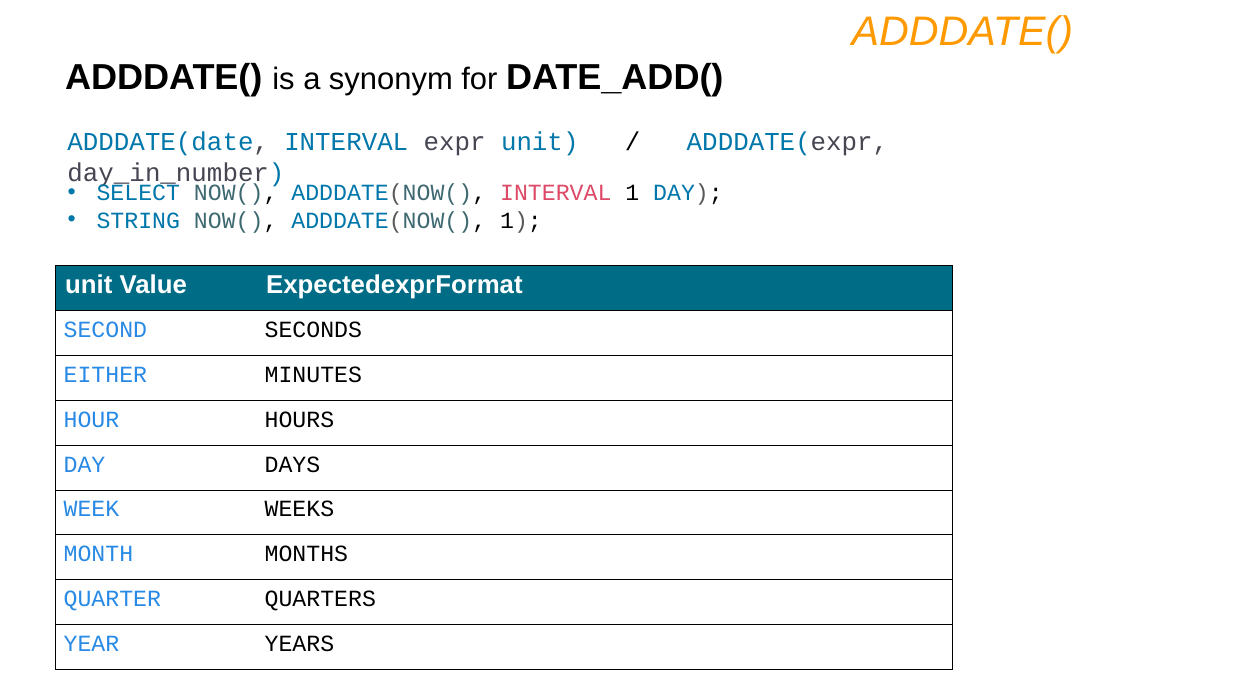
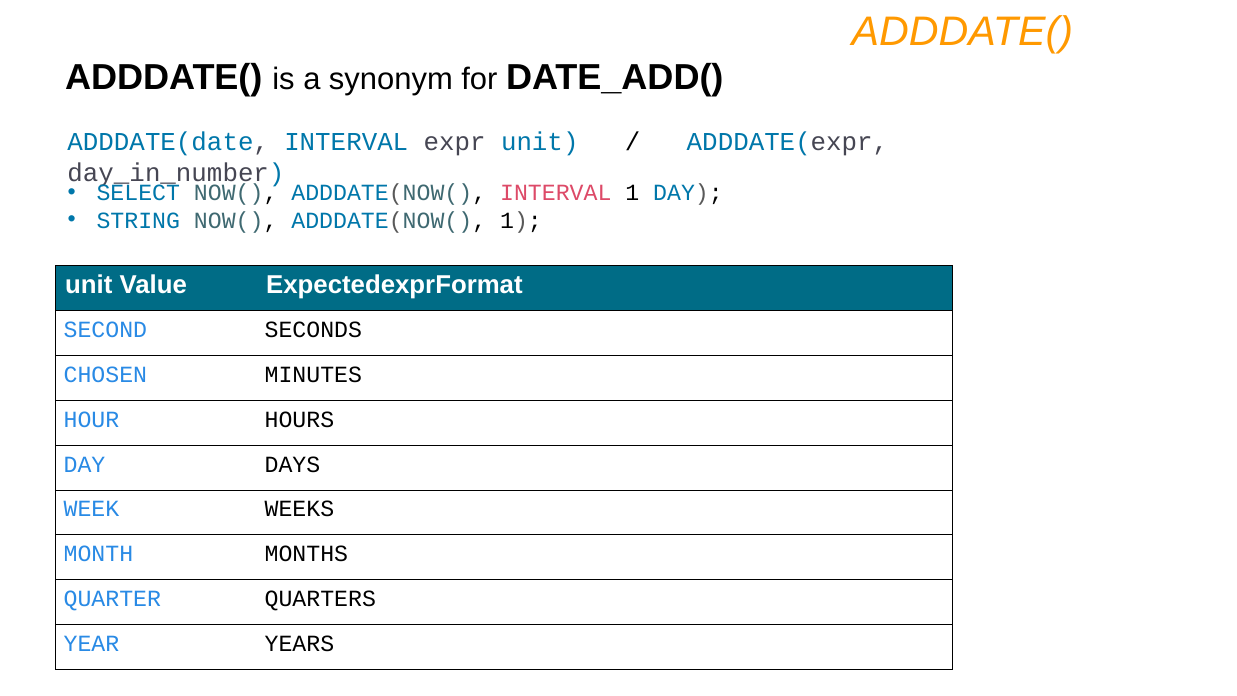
EITHER: EITHER -> CHOSEN (105, 375)
